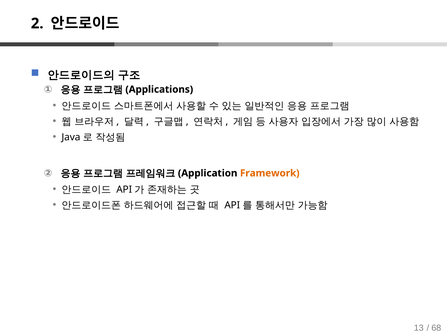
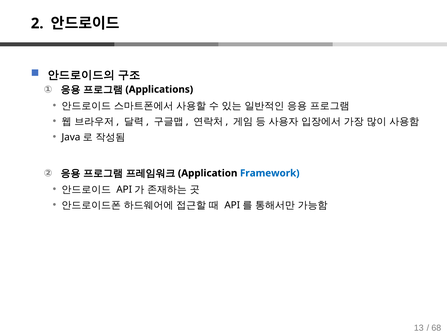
Framework colour: orange -> blue (270, 173)
